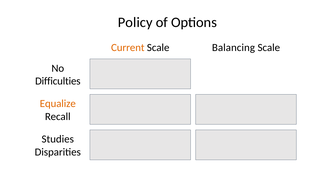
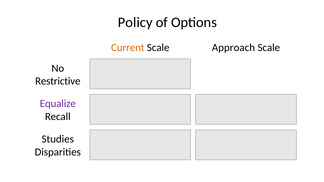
Balancing: Balancing -> Approach (233, 48)
Difficulties: Difficulties -> Restrictive (58, 81)
Equalize colour: orange -> purple (58, 104)
